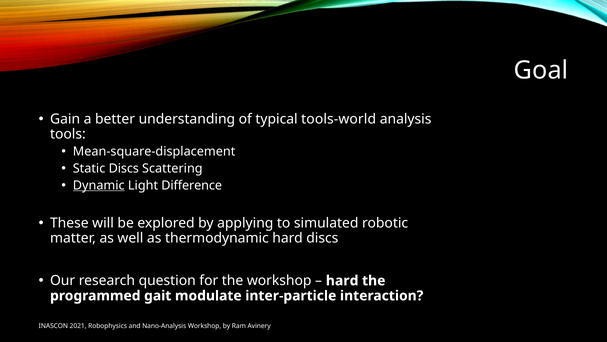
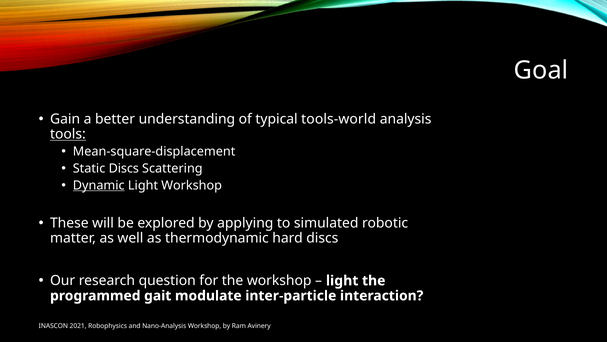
tools underline: none -> present (68, 134)
Light Difference: Difference -> Workshop (192, 185)
hard: hard -> light (342, 280)
